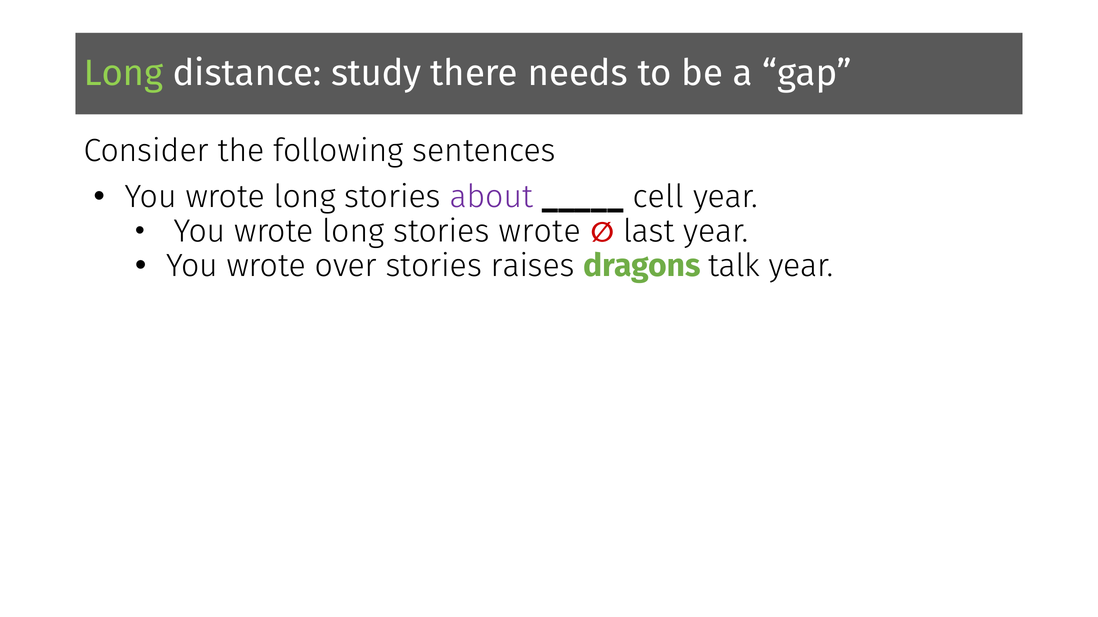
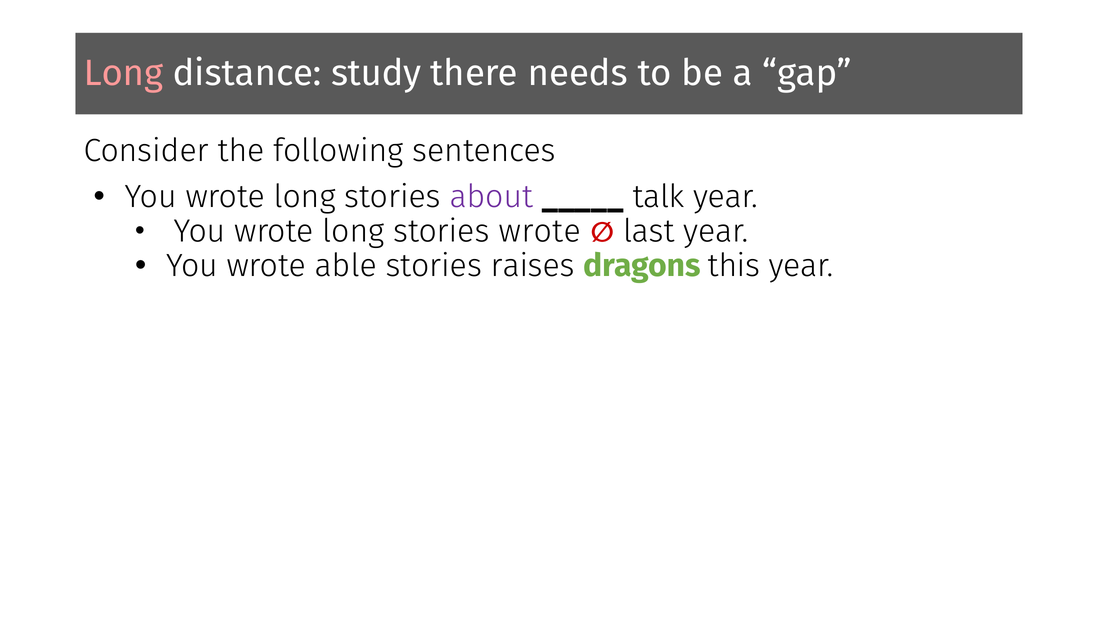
Long colour: light green -> pink (123, 73)
cell: cell -> talk (659, 197)
over: over -> able (346, 266)
talk: talk -> this (734, 266)
